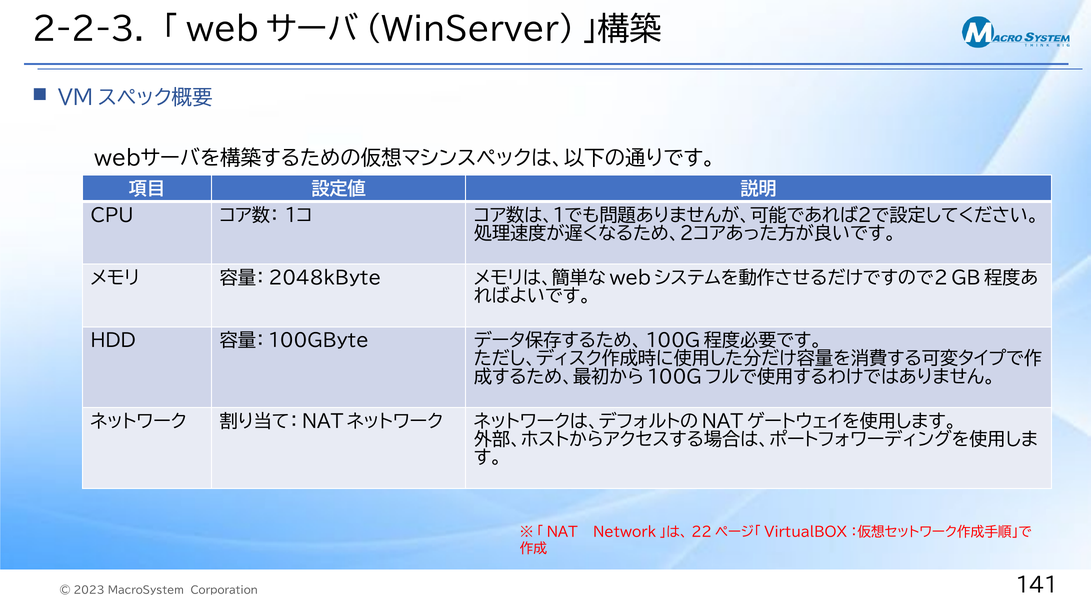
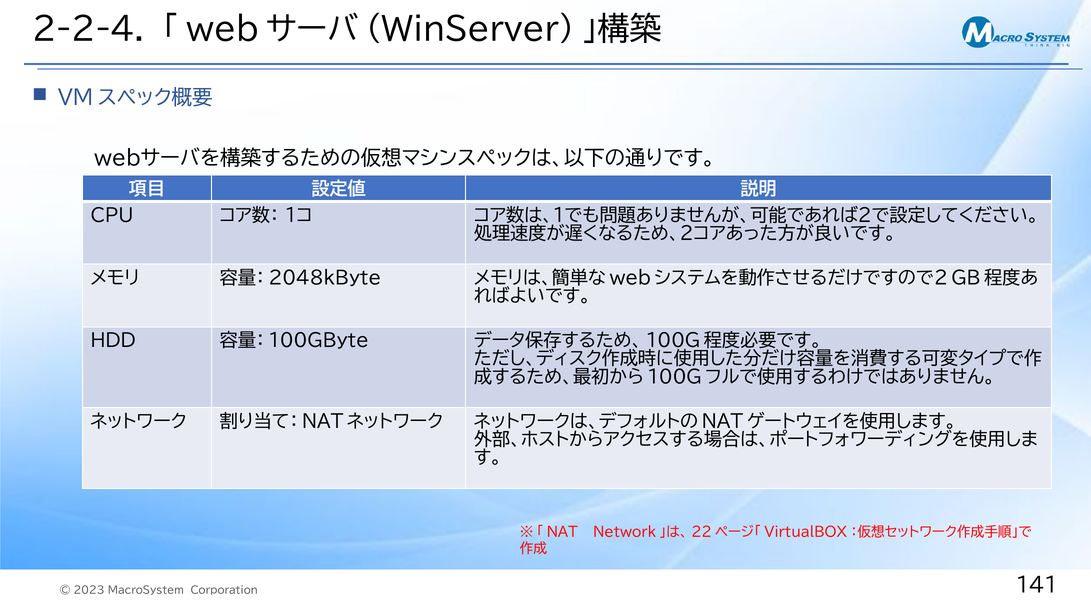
2-2-3: 2-2-3 -> 2-2-4 (88, 30)
